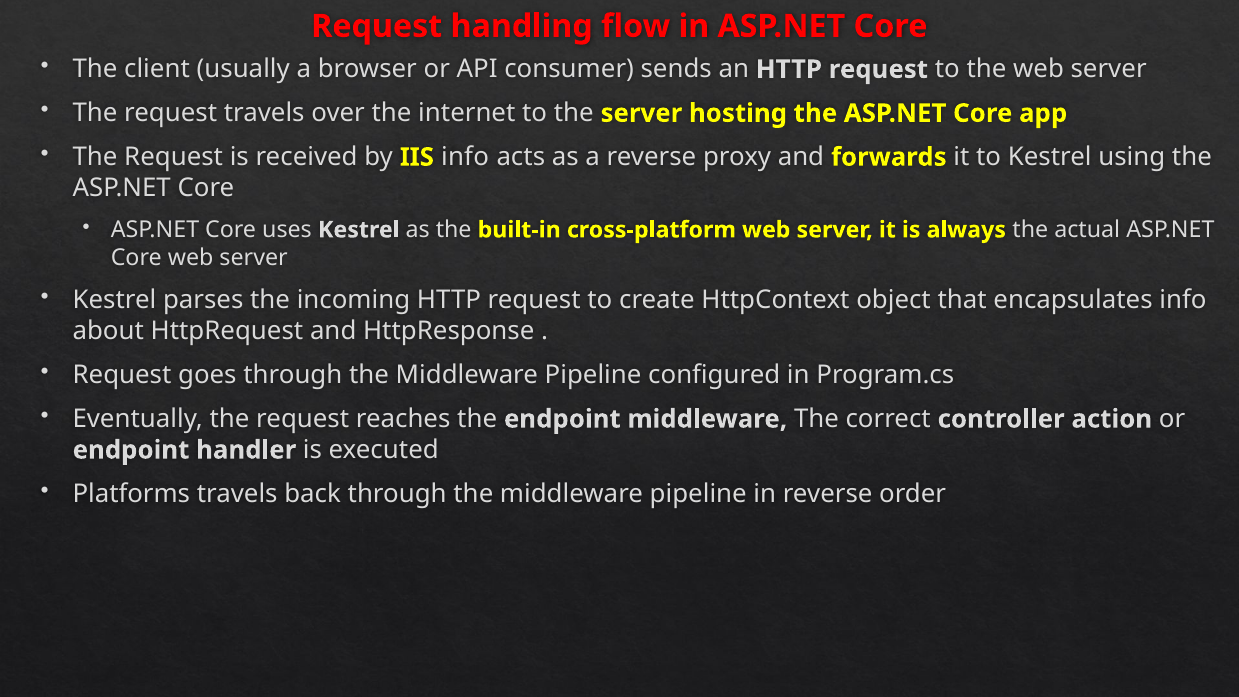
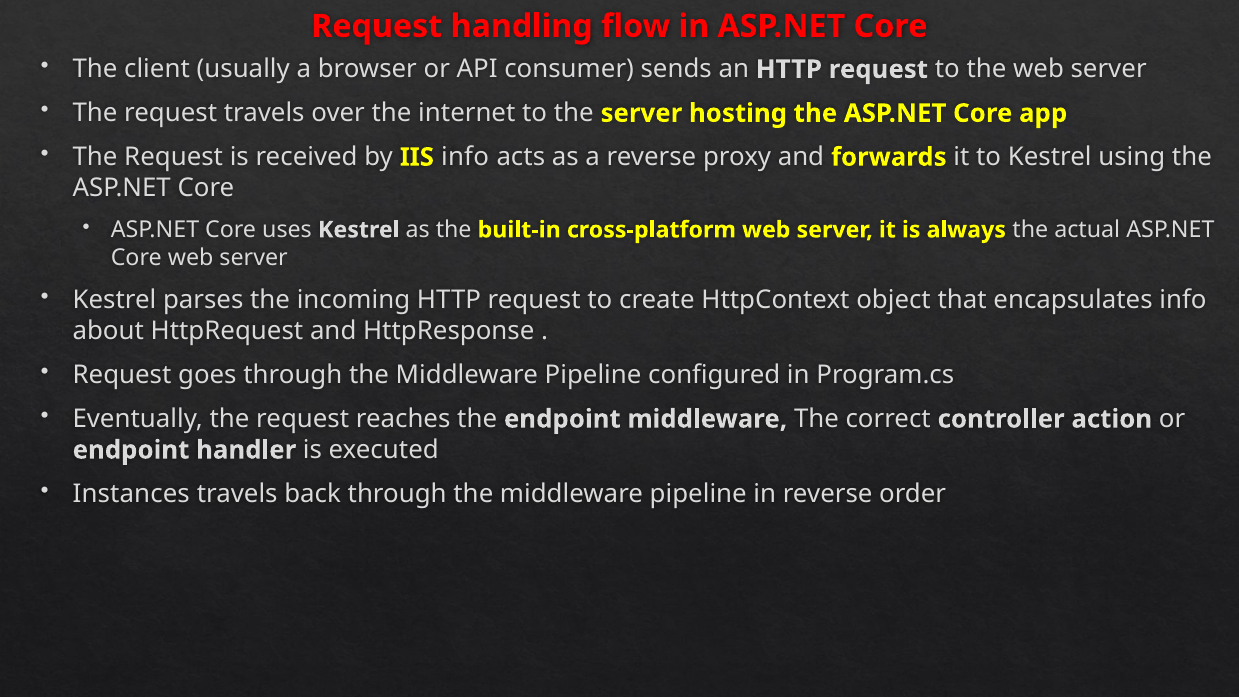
Platforms: Platforms -> Instances (131, 494)
